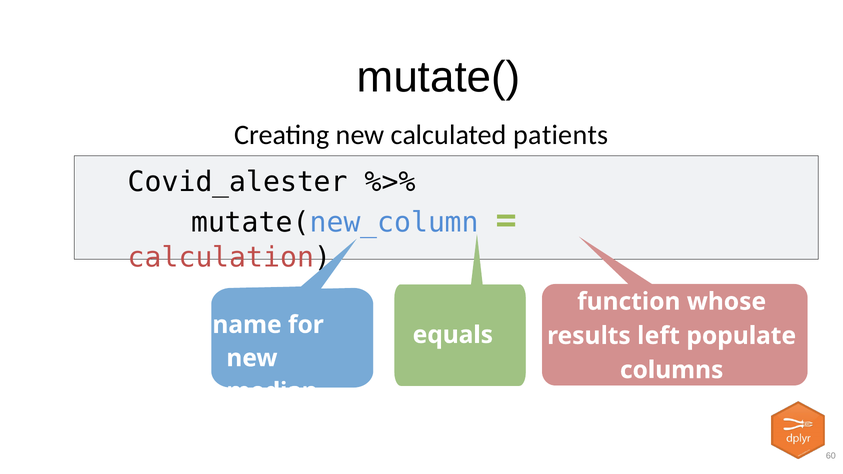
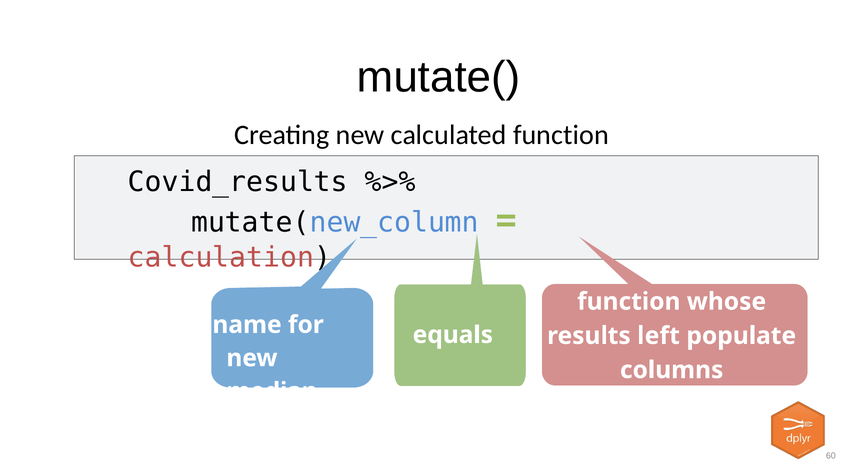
calculated patients: patients -> function (561, 135)
Covid_alester: Covid_alester -> Covid_results (238, 182)
